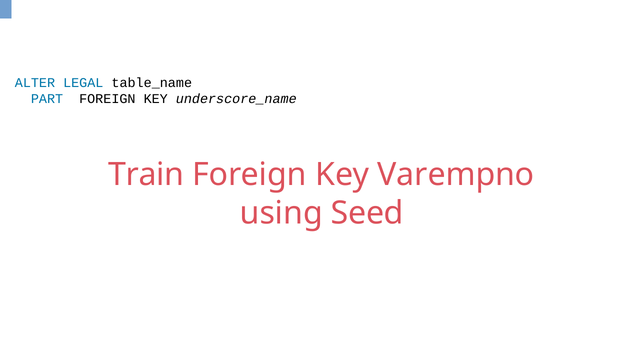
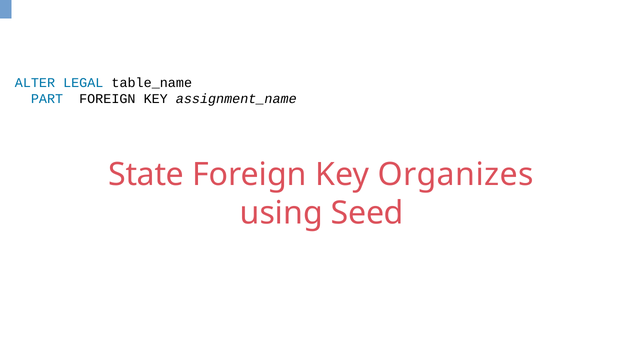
underscore_name: underscore_name -> assignment_name (236, 99)
Train: Train -> State (146, 174)
Varempno: Varempno -> Organizes (456, 174)
